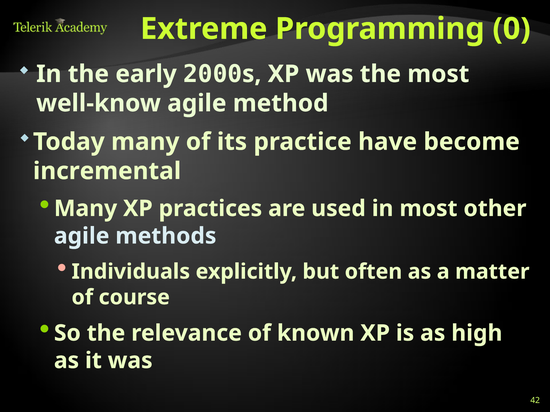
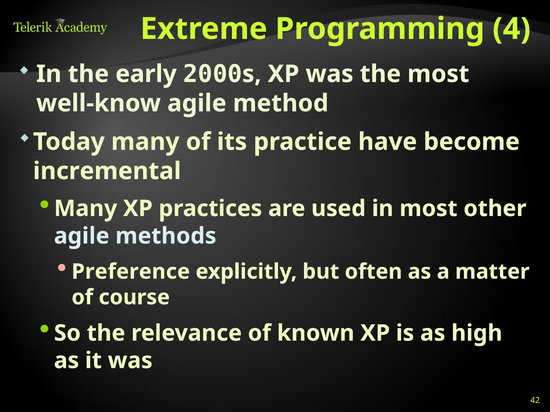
0: 0 -> 4 (512, 29)
Individuals: Individuals -> Preference (131, 272)
